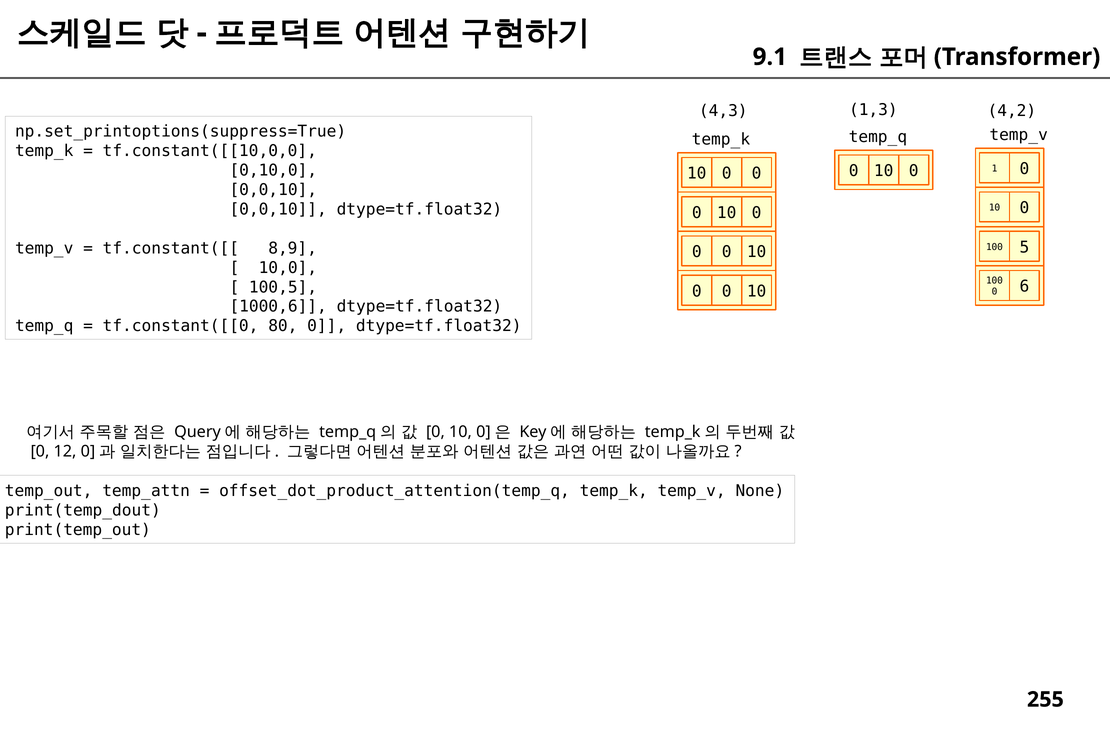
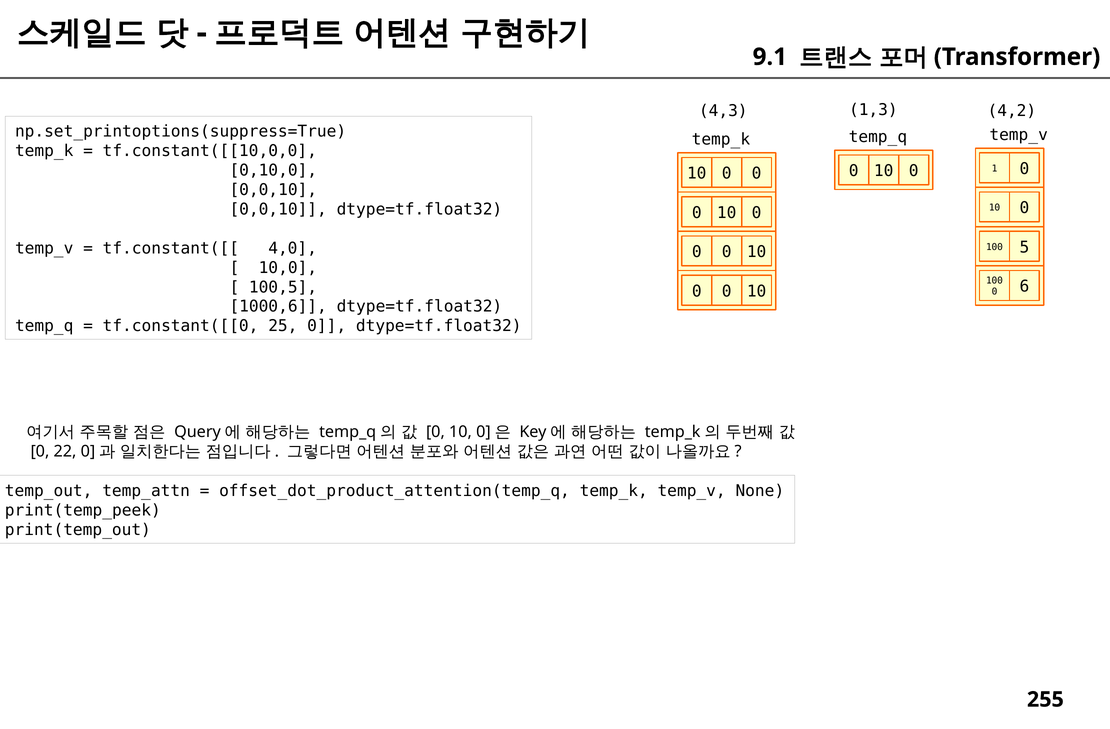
8,9: 8,9 -> 4,0 (293, 248)
80: 80 -> 25 (283, 326)
12: 12 -> 22 (65, 451)
print(temp_dout: print(temp_dout -> print(temp_peek (83, 510)
